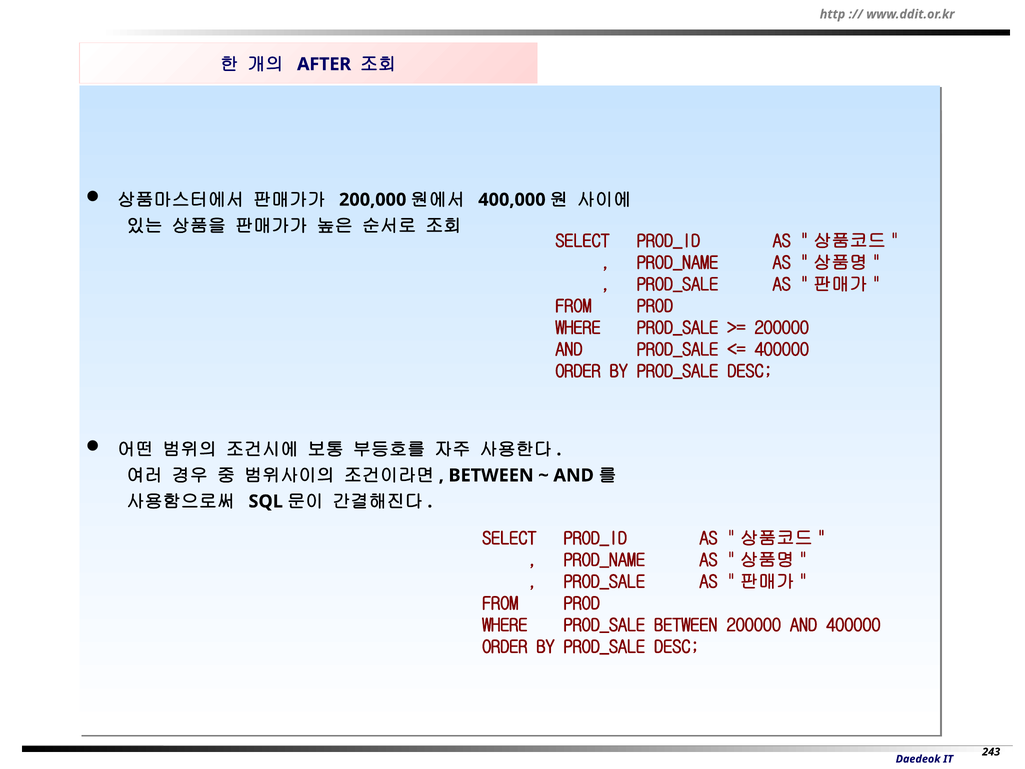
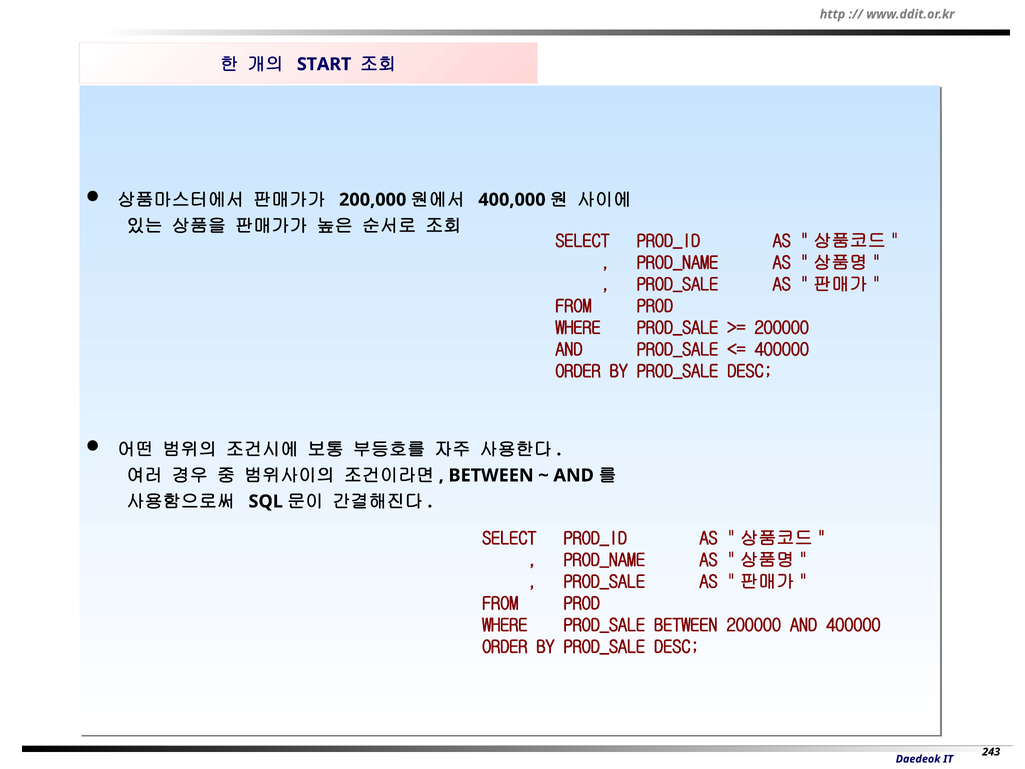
AFTER: AFTER -> START (324, 64)
